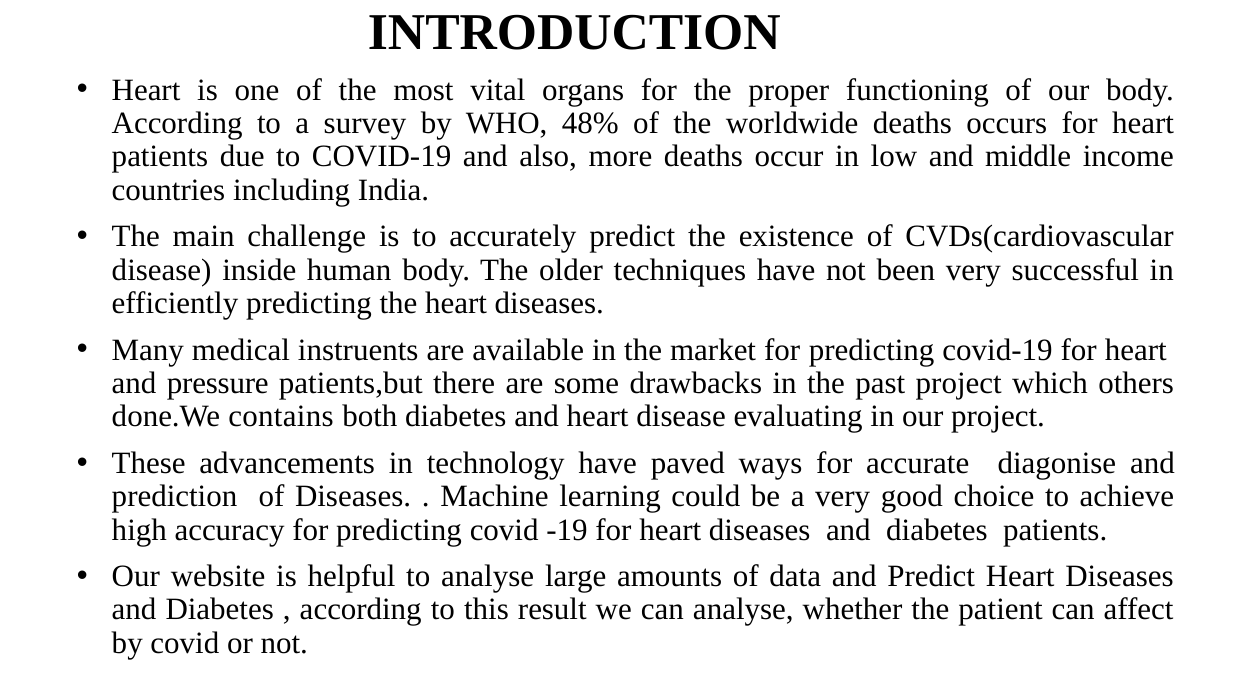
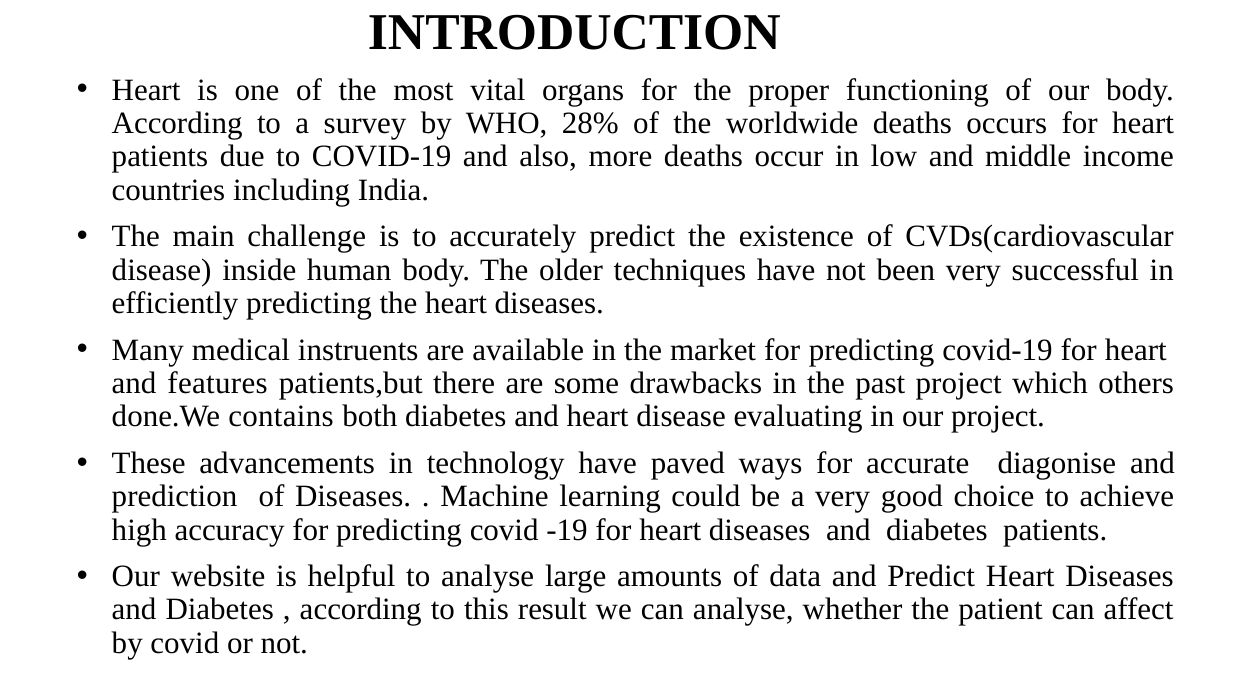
48%: 48% -> 28% (590, 123)
pressure: pressure -> features (218, 384)
